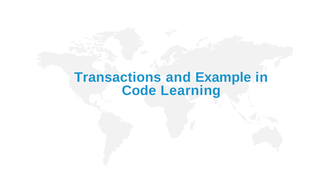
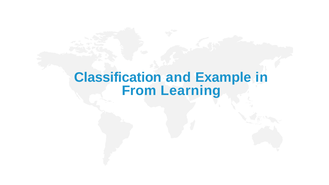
Transactions: Transactions -> Classification (118, 77)
Code: Code -> From (139, 91)
